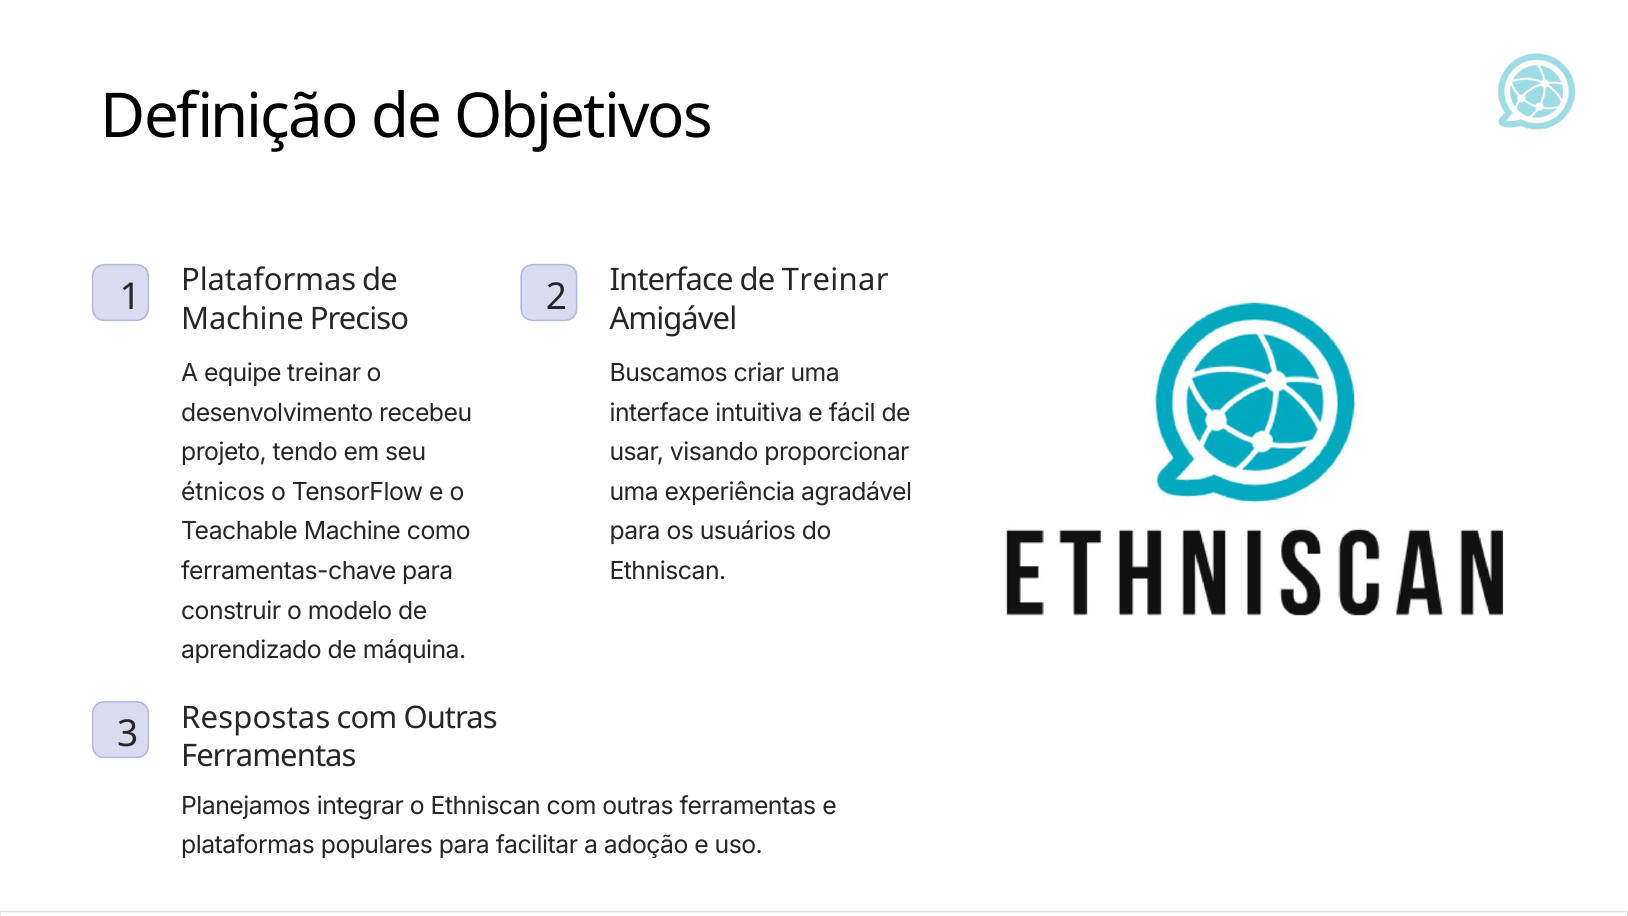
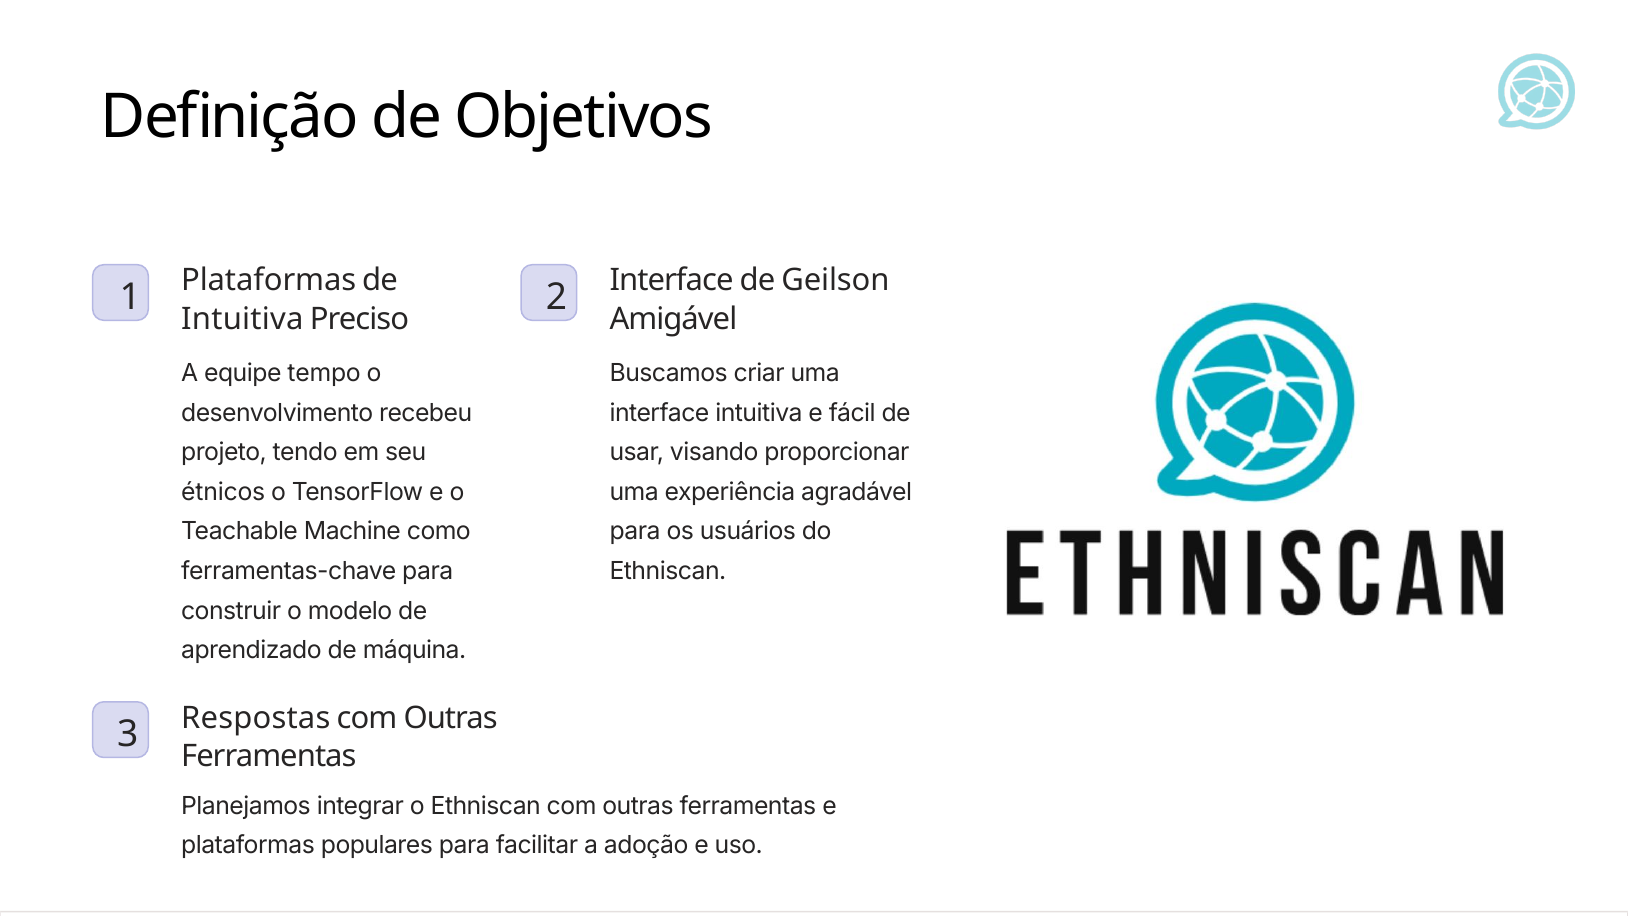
de Treinar: Treinar -> Geilson (835, 281)
Machine: Machine -> Intuitiva (242, 319)
equipe treinar: treinar -> tempo (324, 373)
